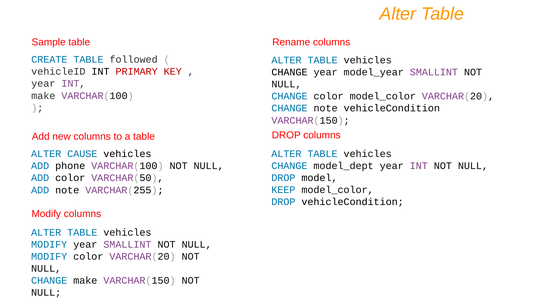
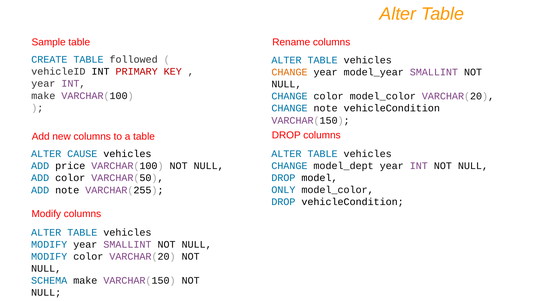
CHANGE colour: black -> orange (289, 72)
phone: phone -> price (70, 166)
KEEP: KEEP -> ONLY (283, 190)
CHANGE: CHANGE -> SCHEMA (49, 281)
